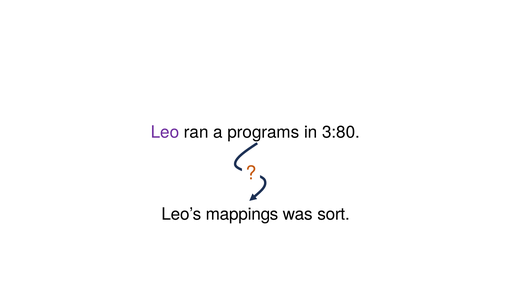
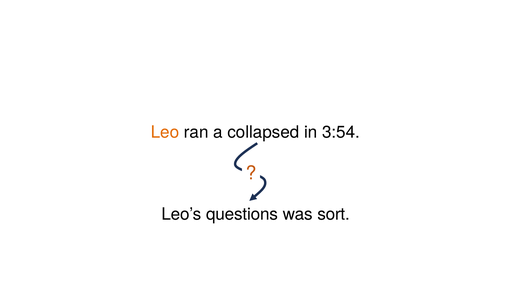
Leo colour: purple -> orange (165, 133)
programs: programs -> collapsed (263, 133)
3:80: 3:80 -> 3:54 (341, 133)
mappings: mappings -> questions (242, 214)
